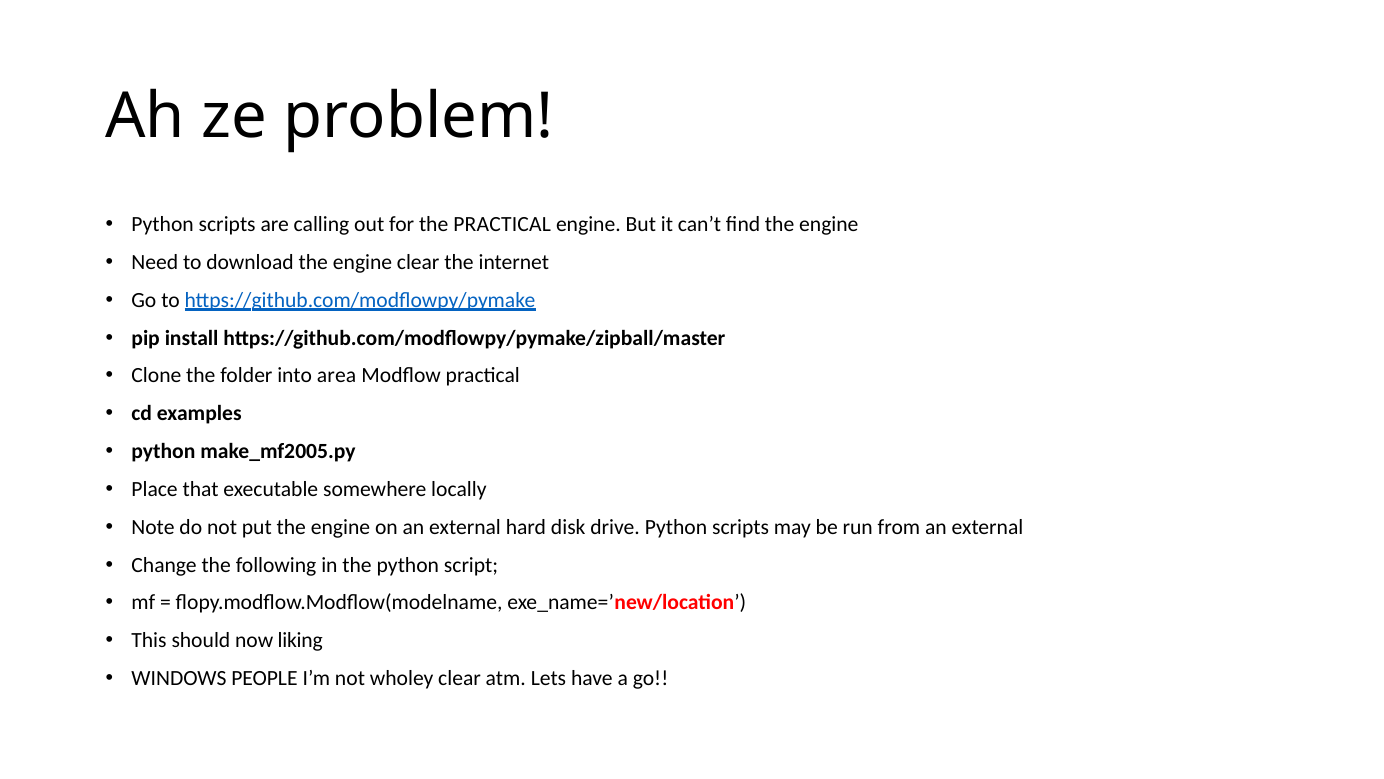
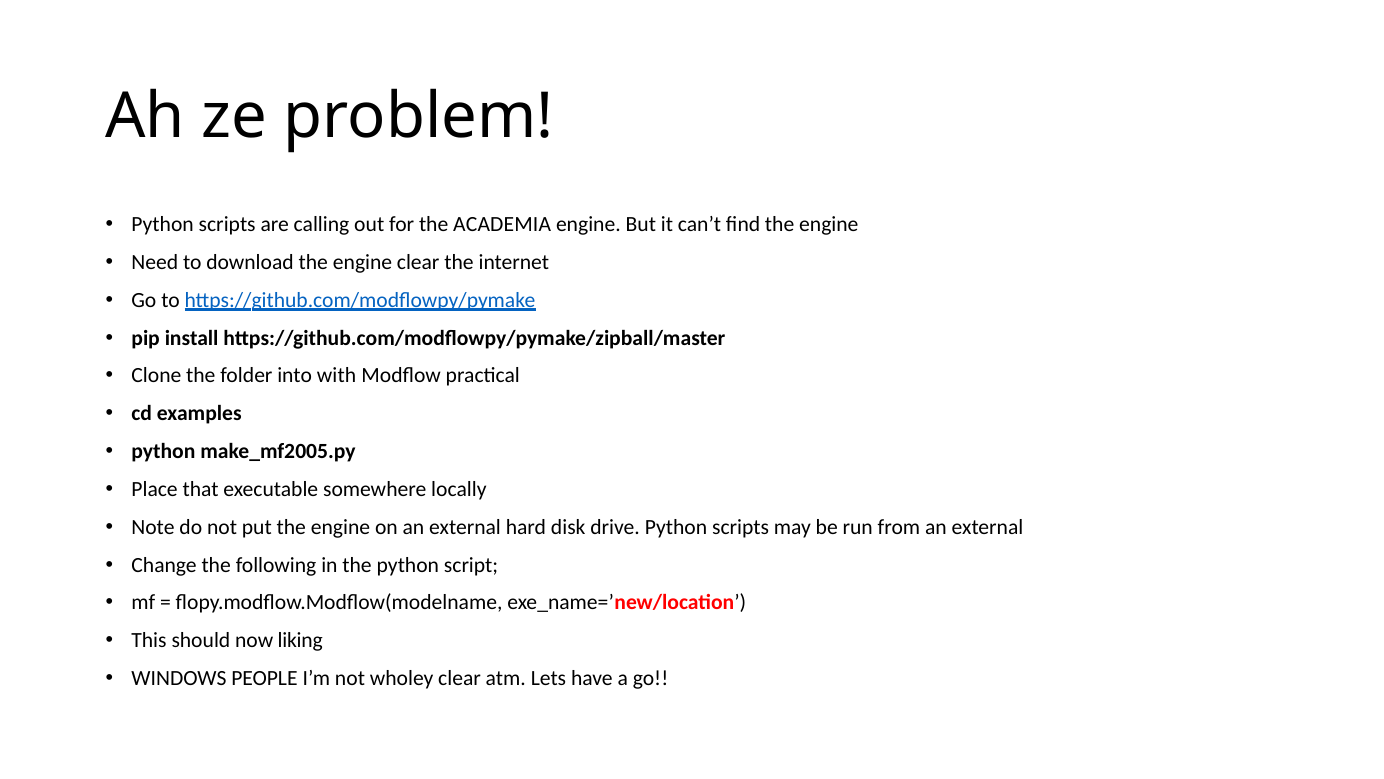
the PRACTICAL: PRACTICAL -> ACADEMIA (502, 224)
area: area -> with (337, 376)
